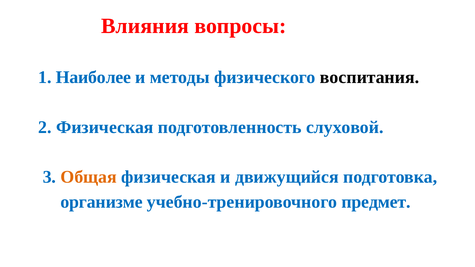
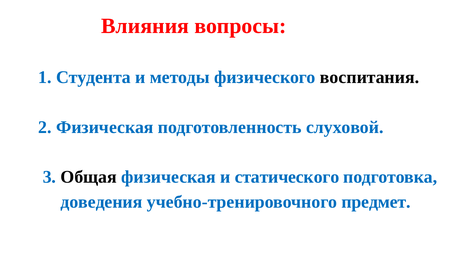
Наиболее: Наиболее -> Студента (93, 77)
Общая colour: orange -> black (89, 177)
движущийся: движущийся -> статического (287, 177)
организме: организме -> доведения (102, 202)
